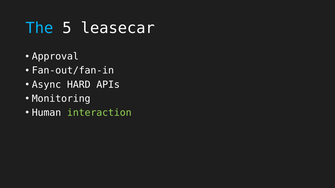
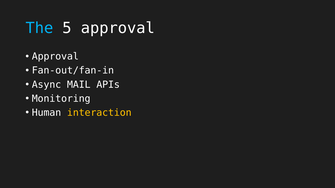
5 leasecar: leasecar -> approval (118, 28)
HARD: HARD -> MAIL (79, 85)
interaction colour: light green -> yellow (99, 113)
